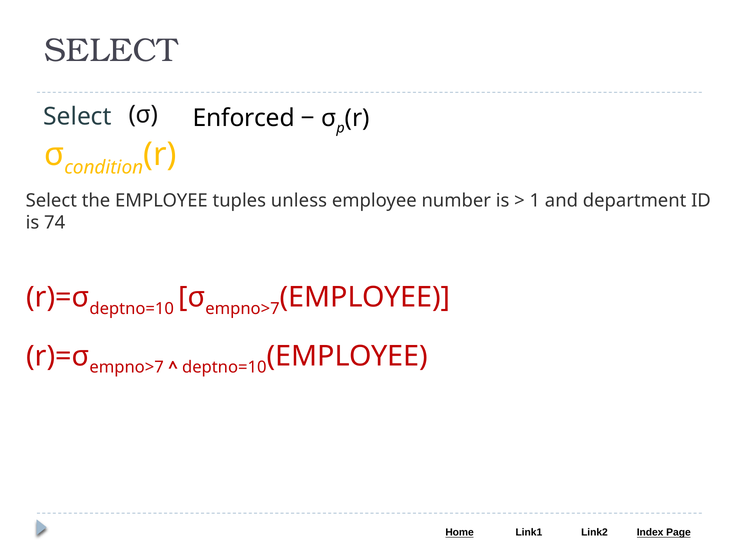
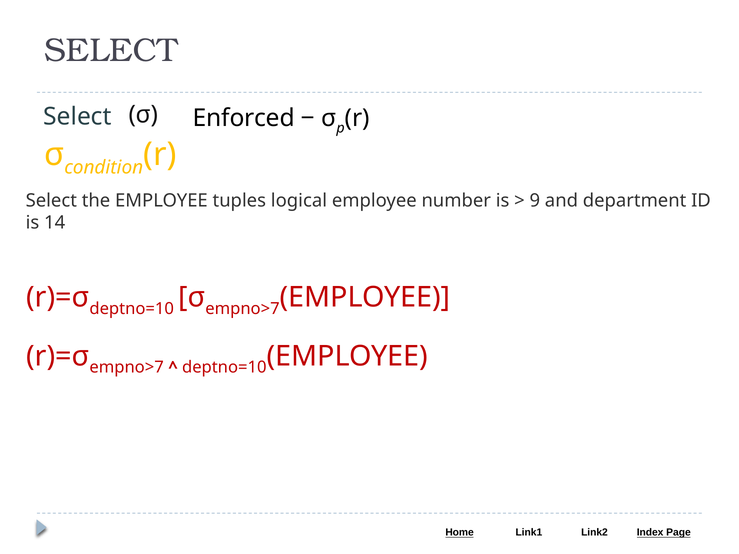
unless: unless -> logical (299, 201)
1: 1 -> 9 (535, 201)
74: 74 -> 14 (55, 223)
